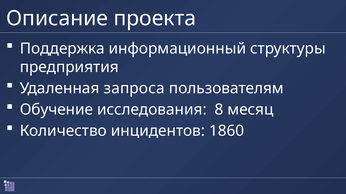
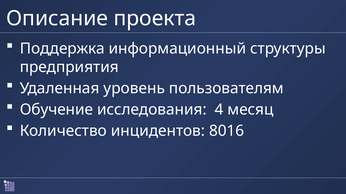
запроса: запроса -> уровень (134, 89)
8: 8 -> 4 (219, 110)
1860: 1860 -> 8016 (227, 131)
